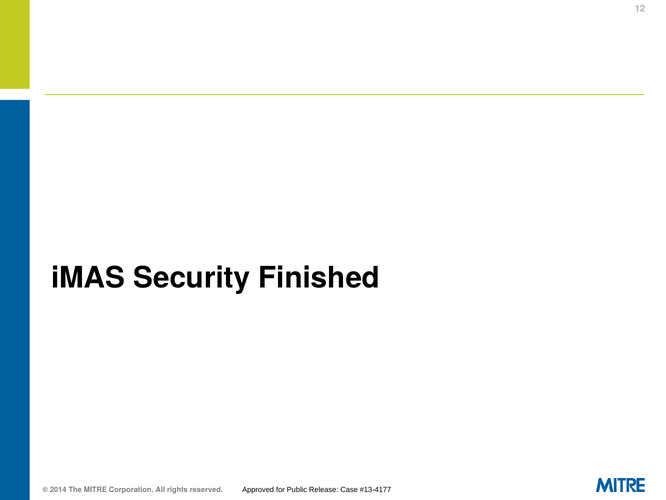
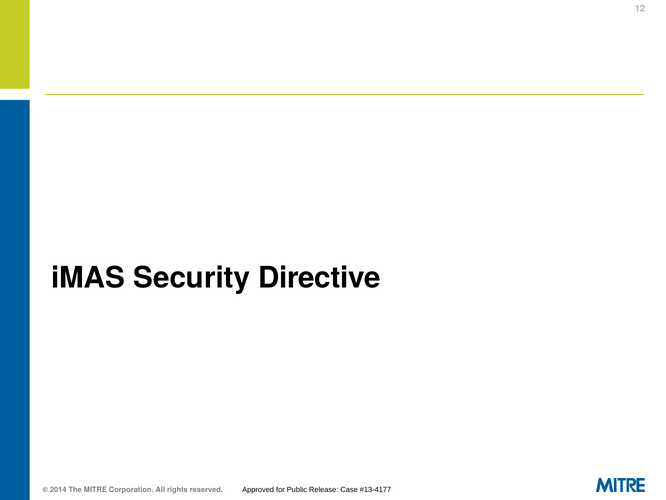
Finished: Finished -> Directive (319, 278)
